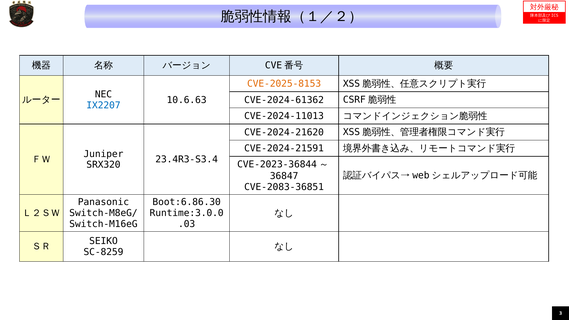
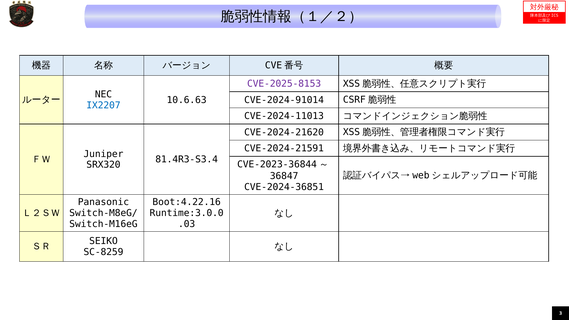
CVE-2025-8153 colour: orange -> purple (284, 84)
CVE-2024-61362: CVE-2024-61362 -> CVE-2024-91014 (284, 100)
23.4R3-S3.4: 23.4R3-S3.4 -> 81.4R3-S3.4 (187, 159)
CVE-2083-36851: CVE-2083-36851 -> CVE-2024-36851 (284, 187)
Boot:6.86.30: Boot:6.86.30 -> Boot:4.22.16 (187, 202)
